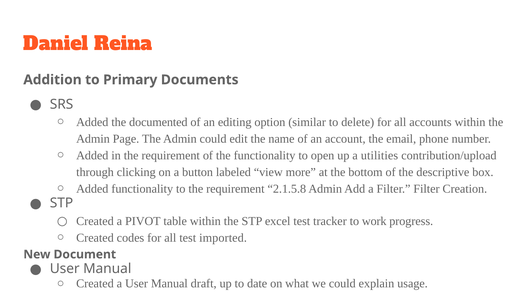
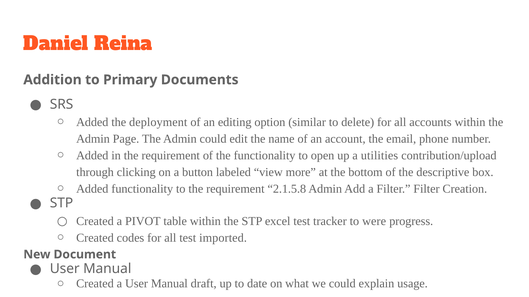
documented: documented -> deployment (158, 122)
work: work -> were (374, 221)
